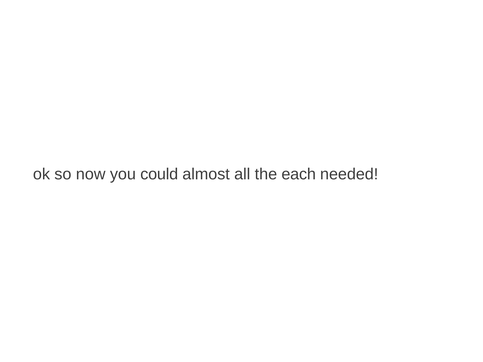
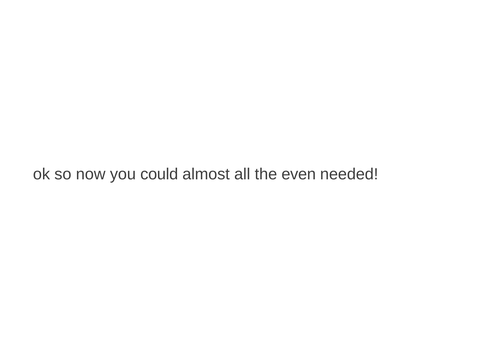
each: each -> even (299, 174)
